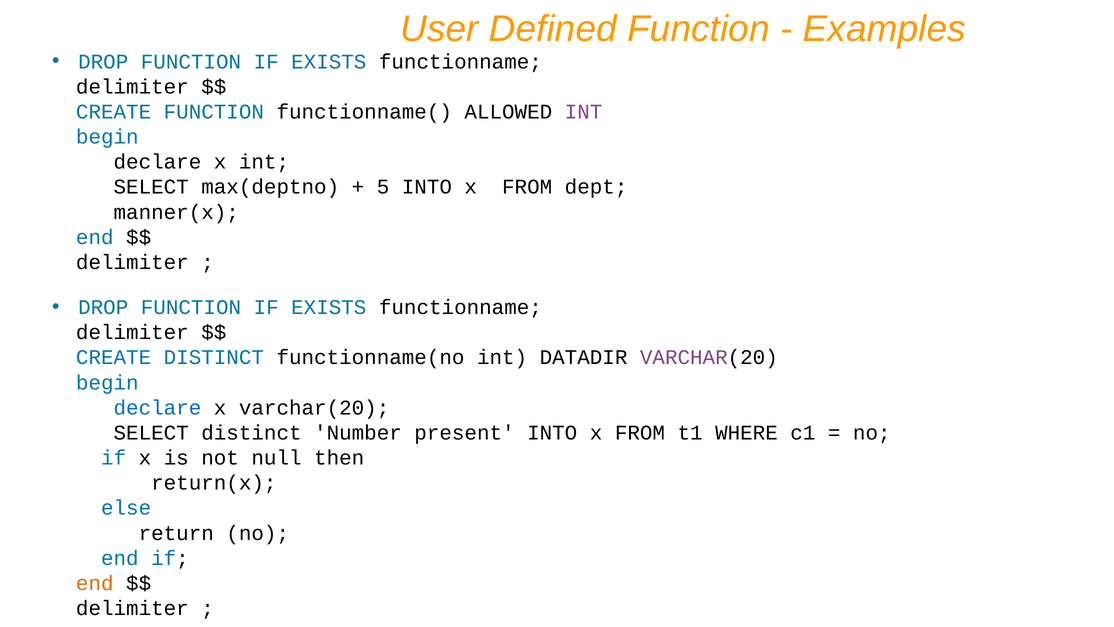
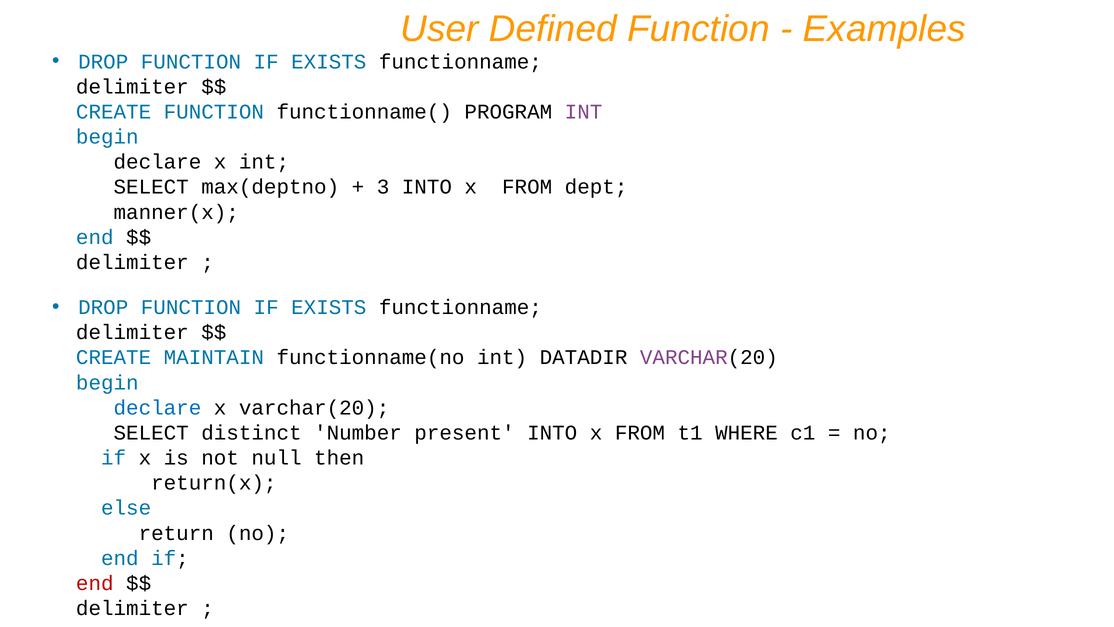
ALLOWED: ALLOWED -> PROGRAM (508, 112)
5: 5 -> 3 (383, 187)
CREATE DISTINCT: DISTINCT -> MAINTAIN (214, 357)
end colour: orange -> red (95, 583)
